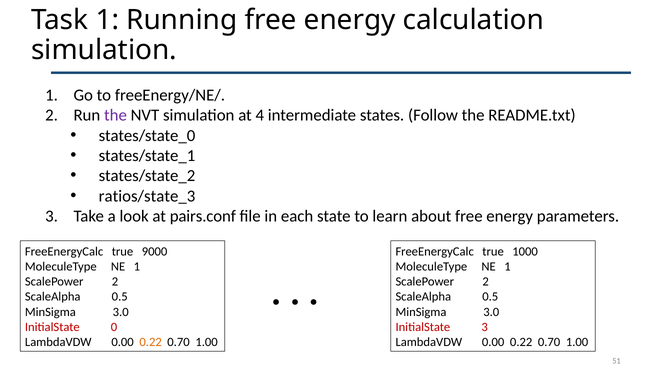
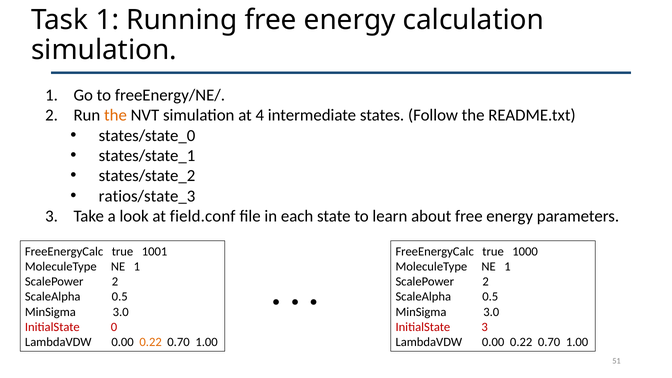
the colour: purple -> orange (115, 115)
pairs.conf: pairs.conf -> field.conf (203, 216)
9000: 9000 -> 1001 (155, 251)
